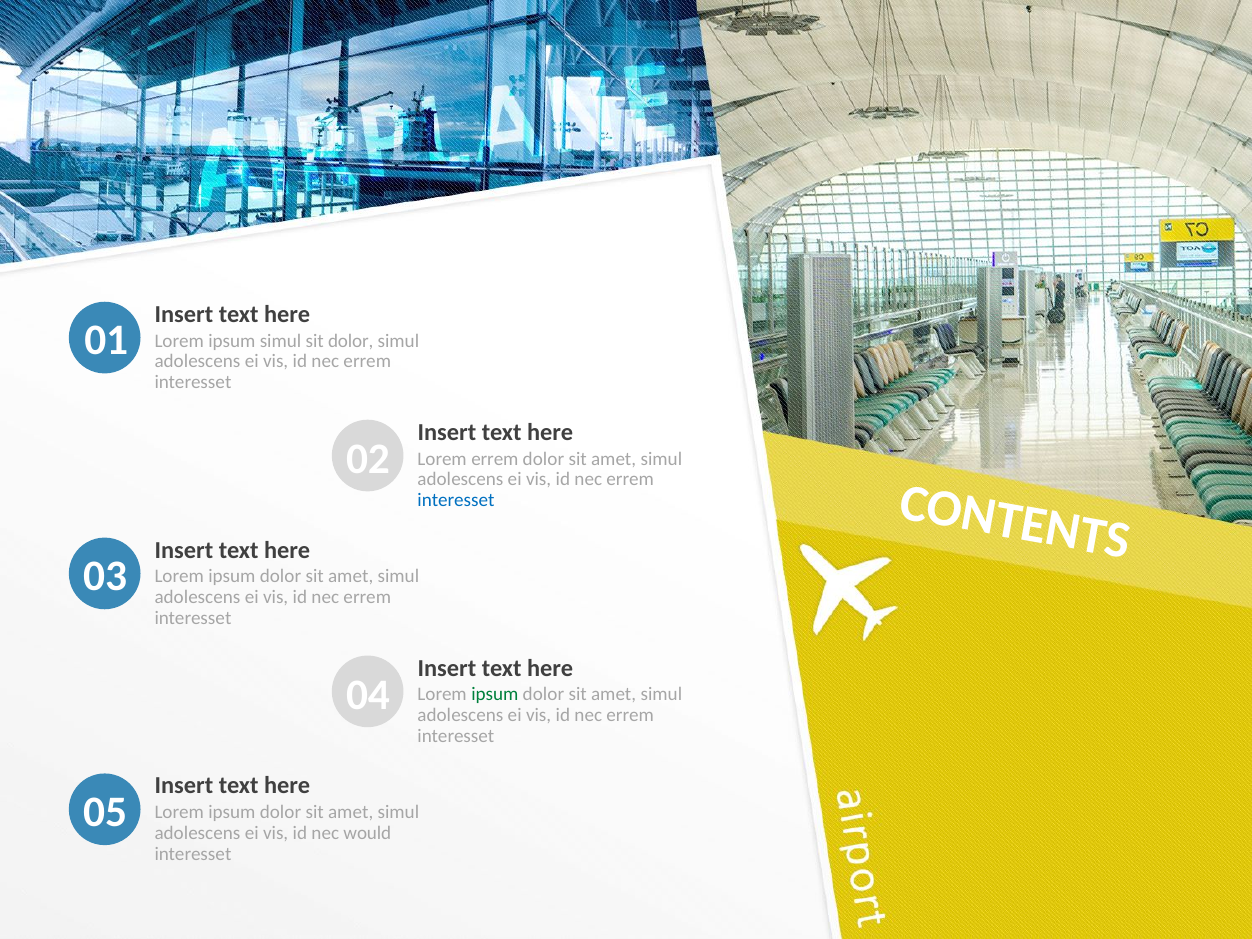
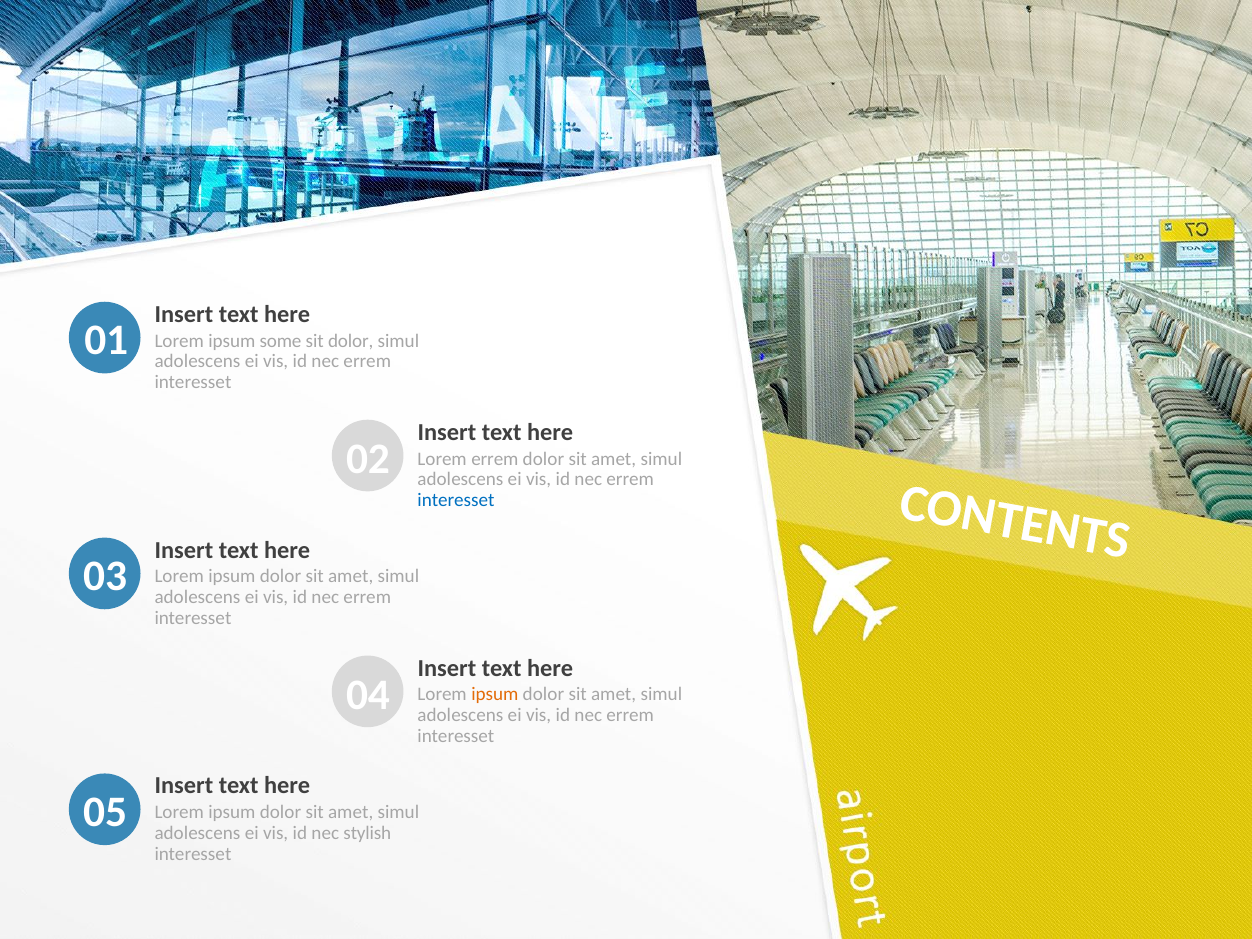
ipsum simul: simul -> some (281, 341)
ipsum colour: green -> orange (495, 695)
would: would -> stylish (367, 833)
